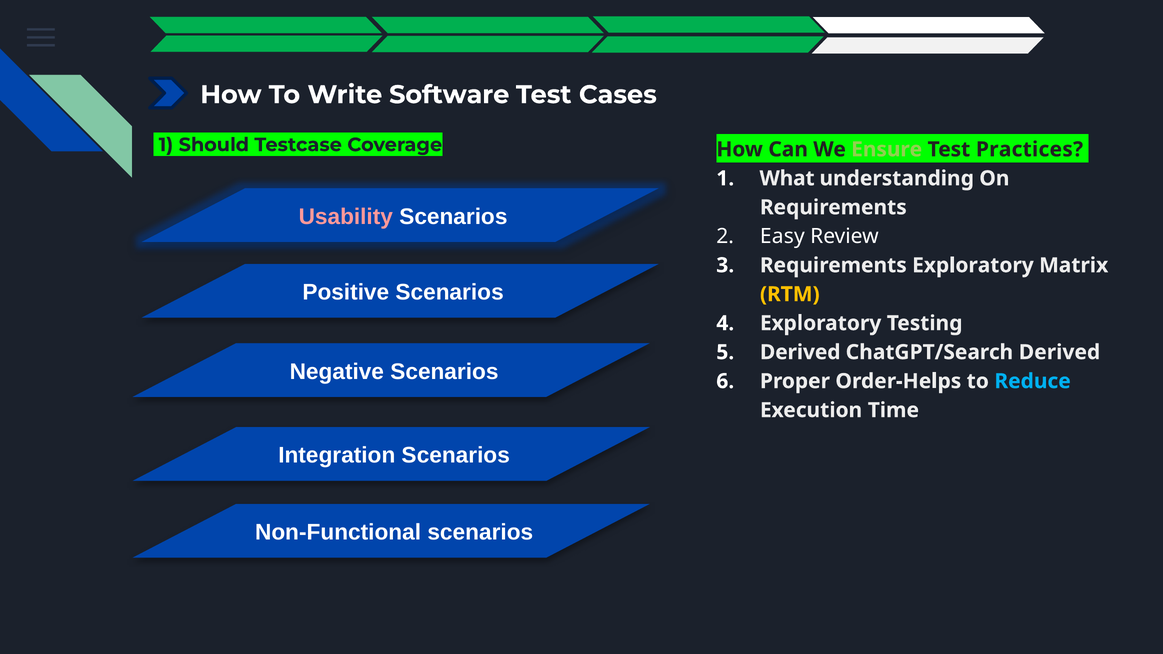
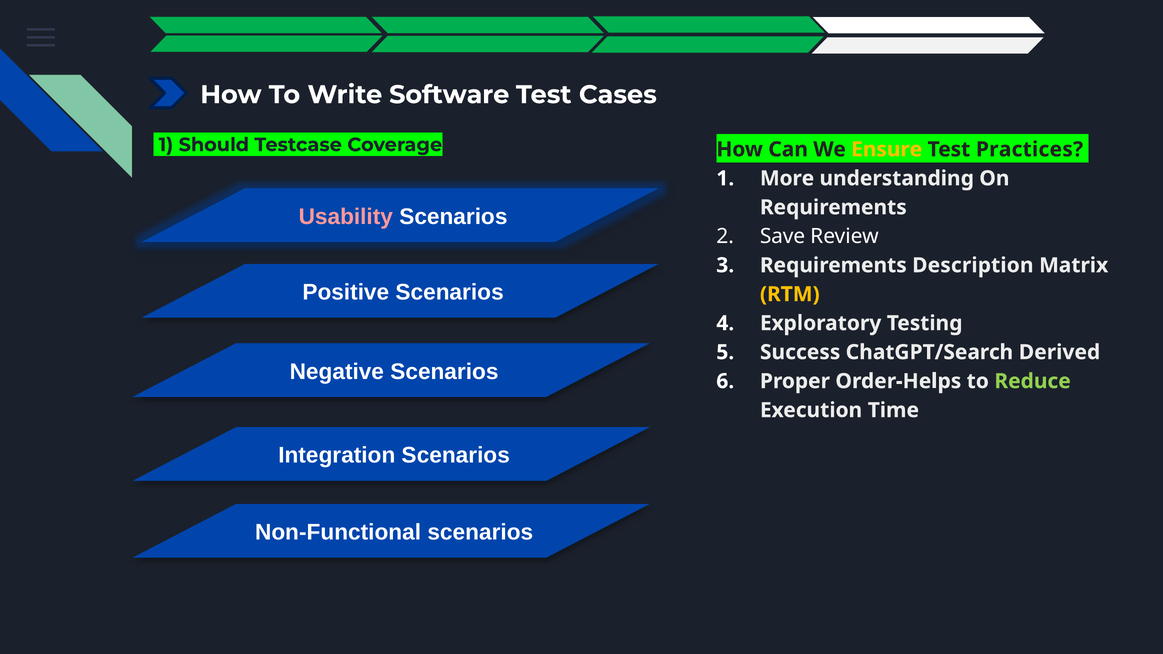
Ensure colour: light green -> yellow (887, 149)
What: What -> More (787, 178)
Easy: Easy -> Save (783, 236)
Requirements Exploratory: Exploratory -> Description (973, 265)
Derived: Derived -> Success (800, 352)
Reduce colour: light blue -> light green (1033, 381)
